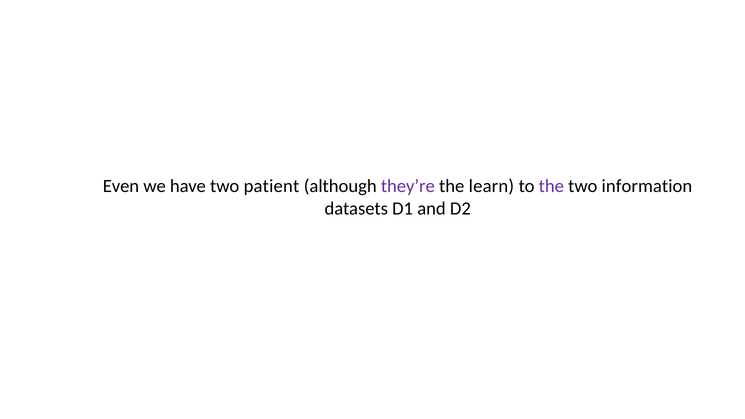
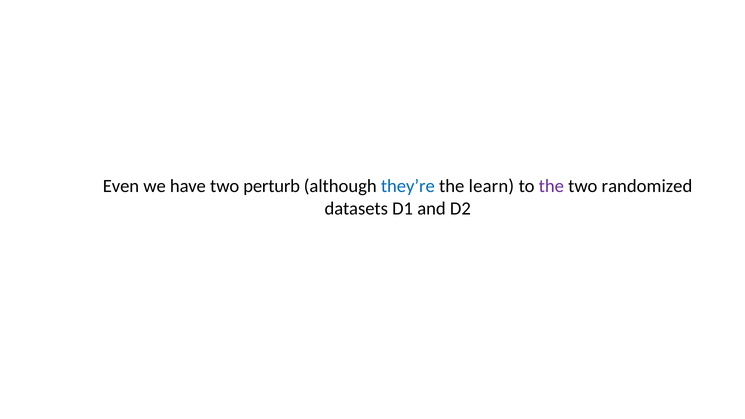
patient: patient -> perturb (272, 186)
they’re colour: purple -> blue (408, 186)
information: information -> randomized (647, 186)
